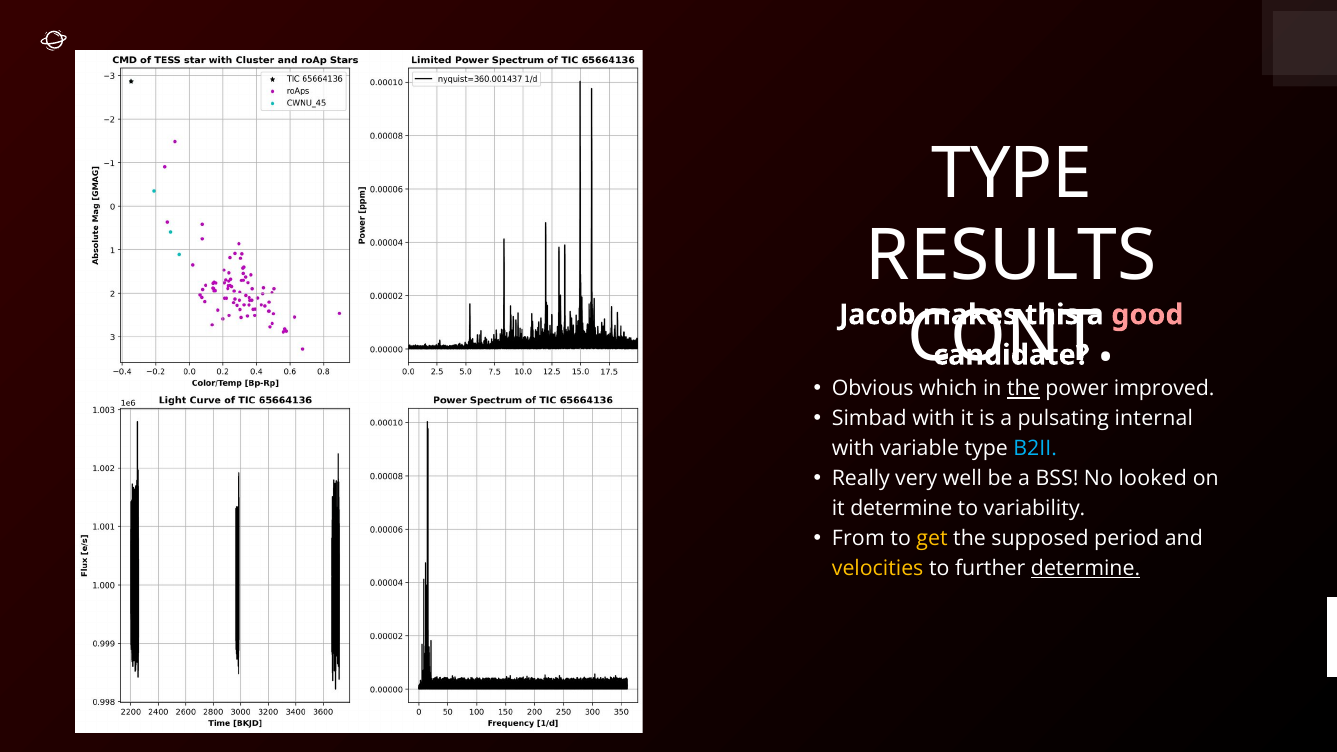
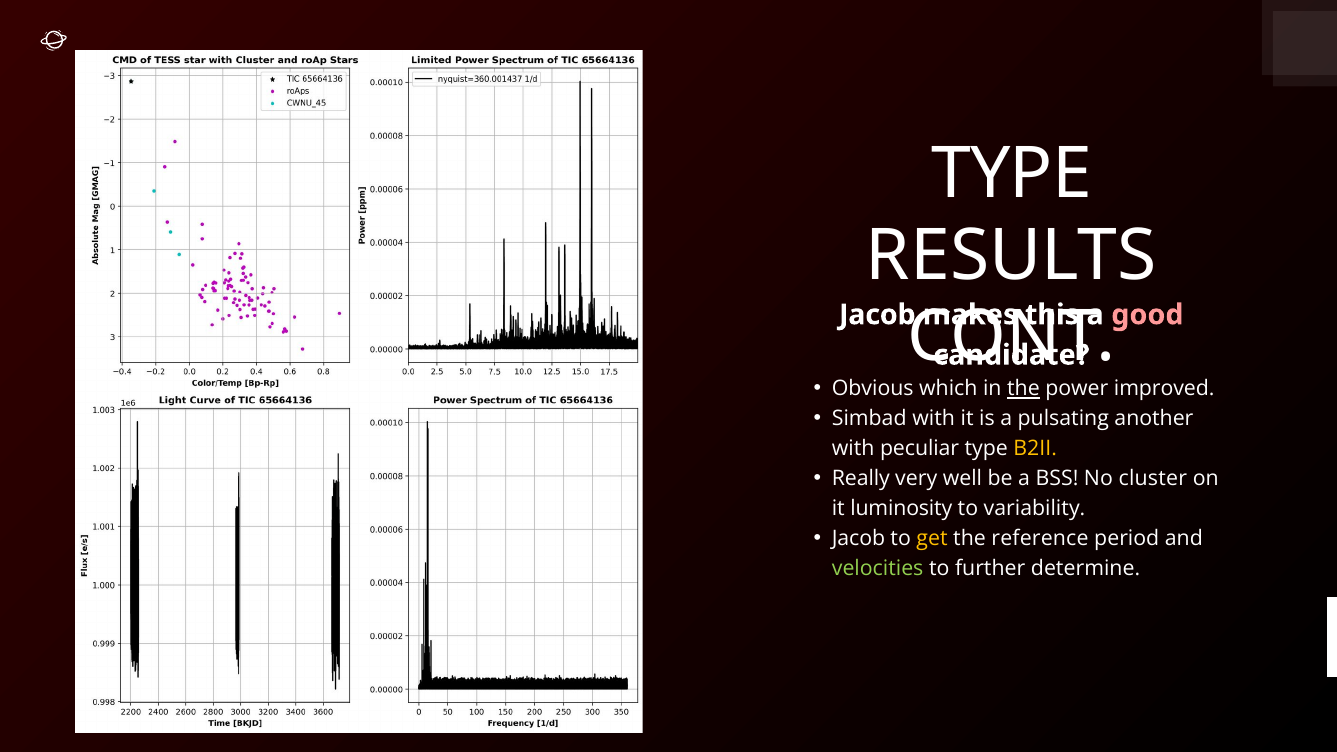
internal: internal -> another (1154, 419)
variable: variable -> peculiar (920, 449)
B2II colour: light blue -> yellow (1035, 449)
looked: looked -> cluster (1153, 479)
it determine: determine -> luminosity (901, 509)
From: From -> Jacob (858, 538)
supposed: supposed -> reference (1040, 538)
velocities colour: yellow -> light green (878, 568)
determine underline: present -> none (1086, 568)
